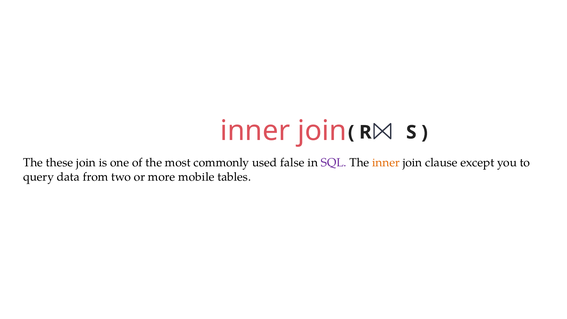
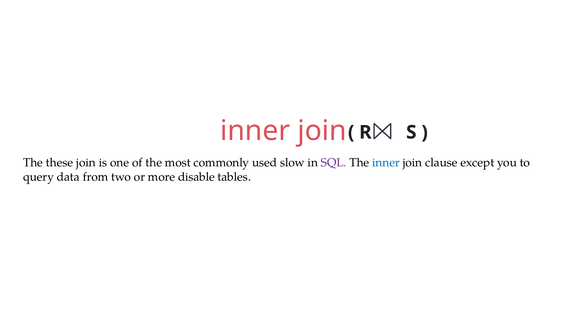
false: false -> slow (292, 163)
inner colour: orange -> blue (386, 163)
mobile: mobile -> disable (196, 177)
